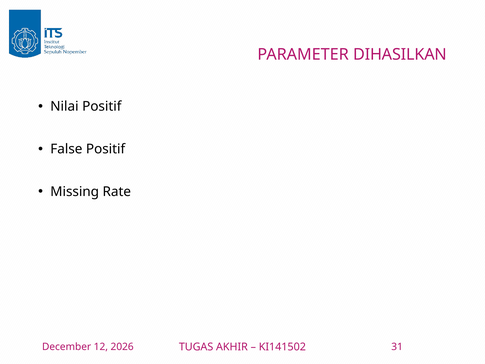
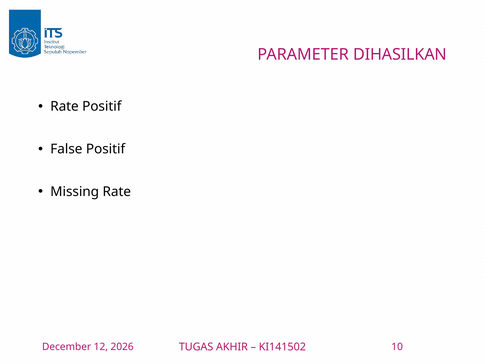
Nilai: Nilai -> Rate (64, 106)
31: 31 -> 10 (397, 347)
